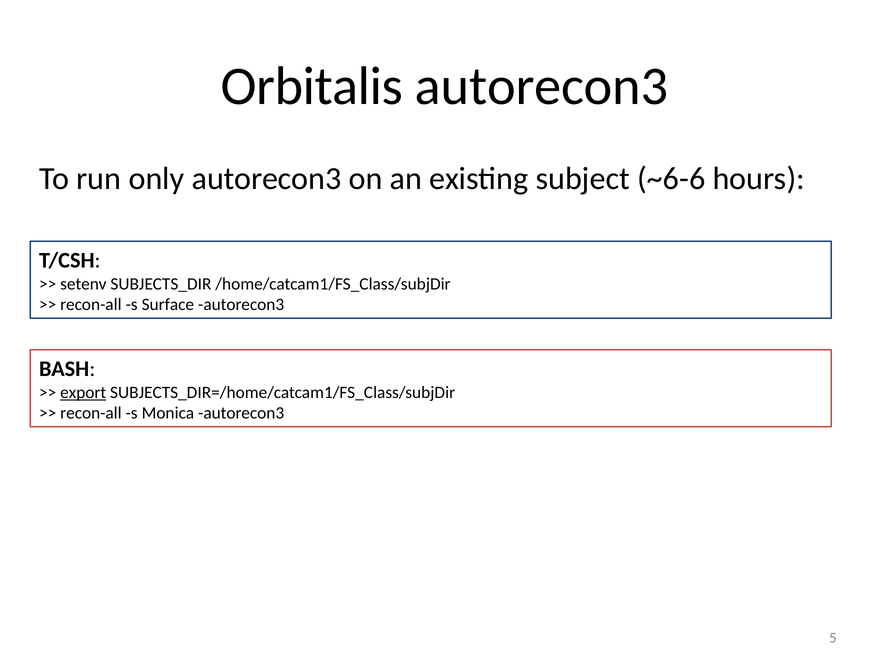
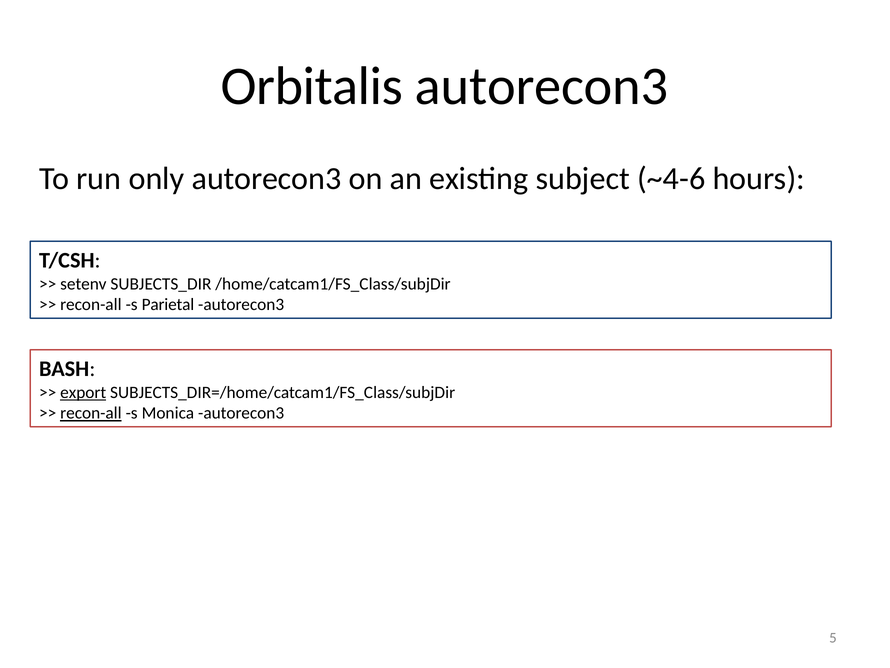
~6-6: ~6-6 -> ~4-6 (671, 179)
Surface: Surface -> Parietal (168, 304)
recon-all underline: none -> present (91, 413)
